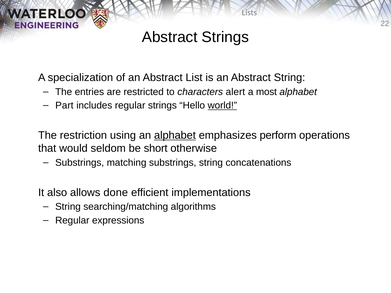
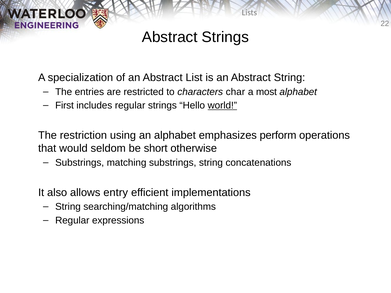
alert: alert -> char (235, 92)
Part: Part -> First (64, 106)
alphabet underline: present -> none (175, 135)
done: done -> entry (116, 193)
